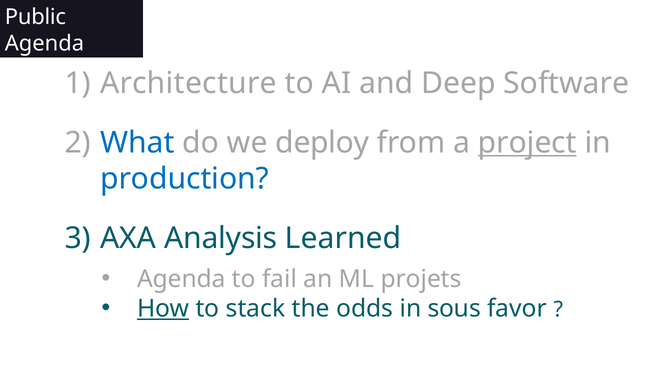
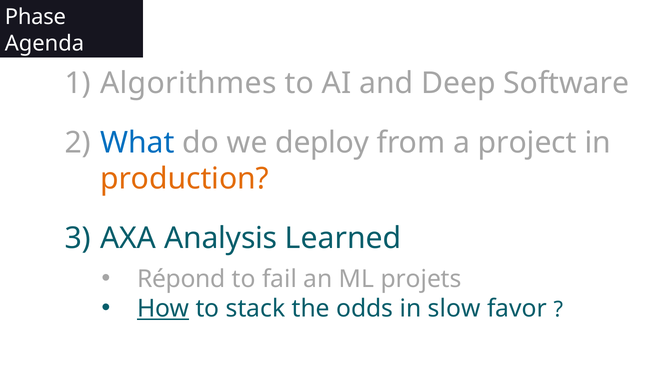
Public: Public -> Phase (35, 17)
Architecture: Architecture -> Algorithmes (188, 83)
project underline: present -> none (527, 143)
production colour: blue -> orange (185, 179)
Agenda: Agenda -> Répond (181, 279)
sous: sous -> slow (454, 309)
